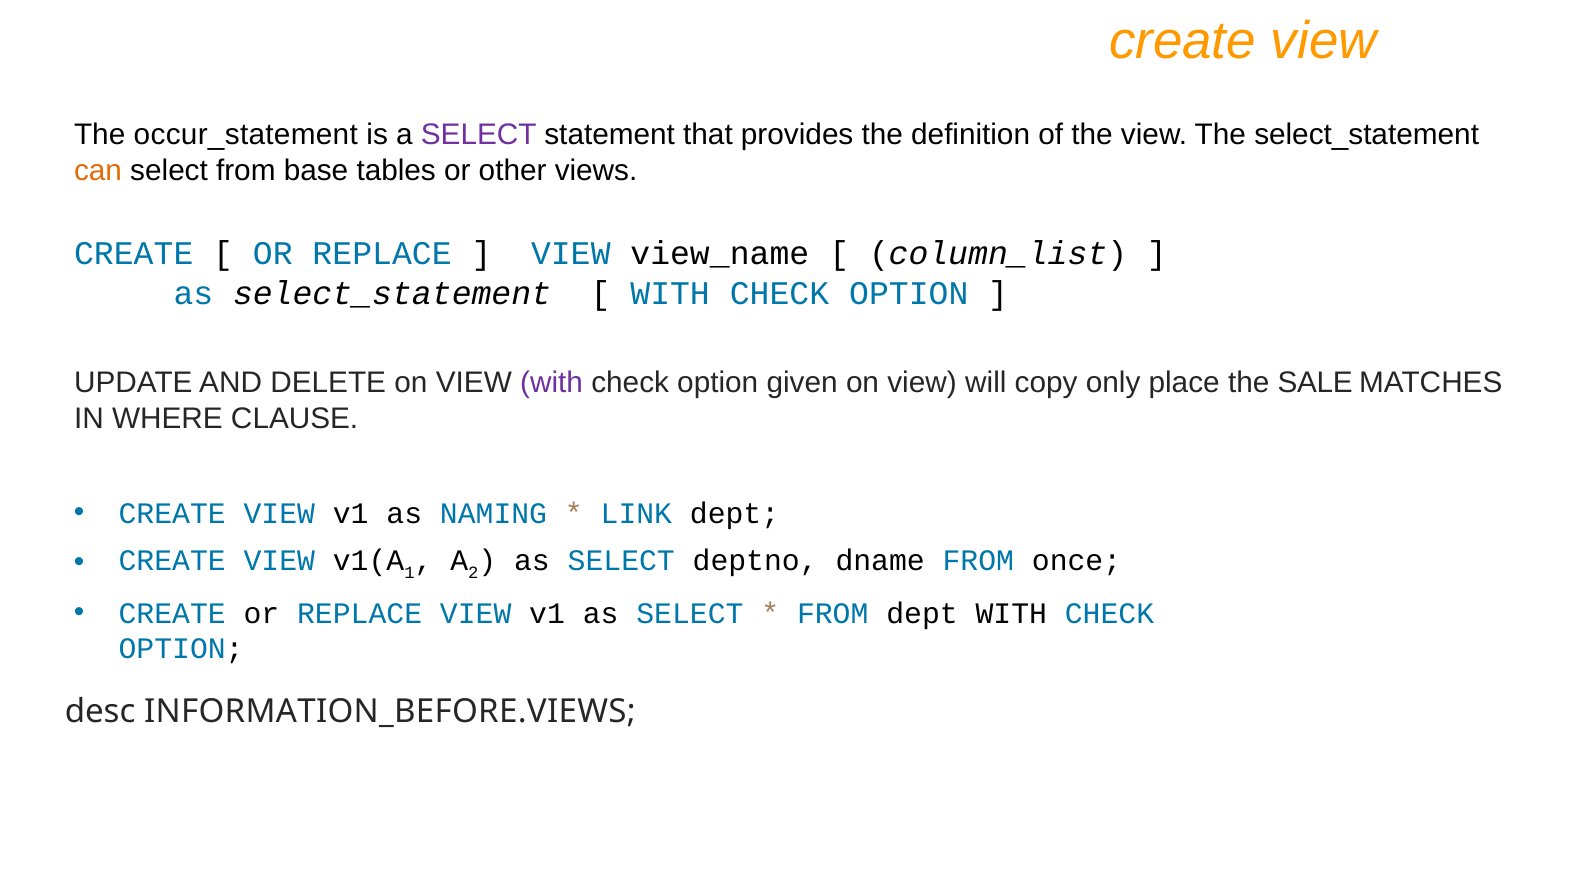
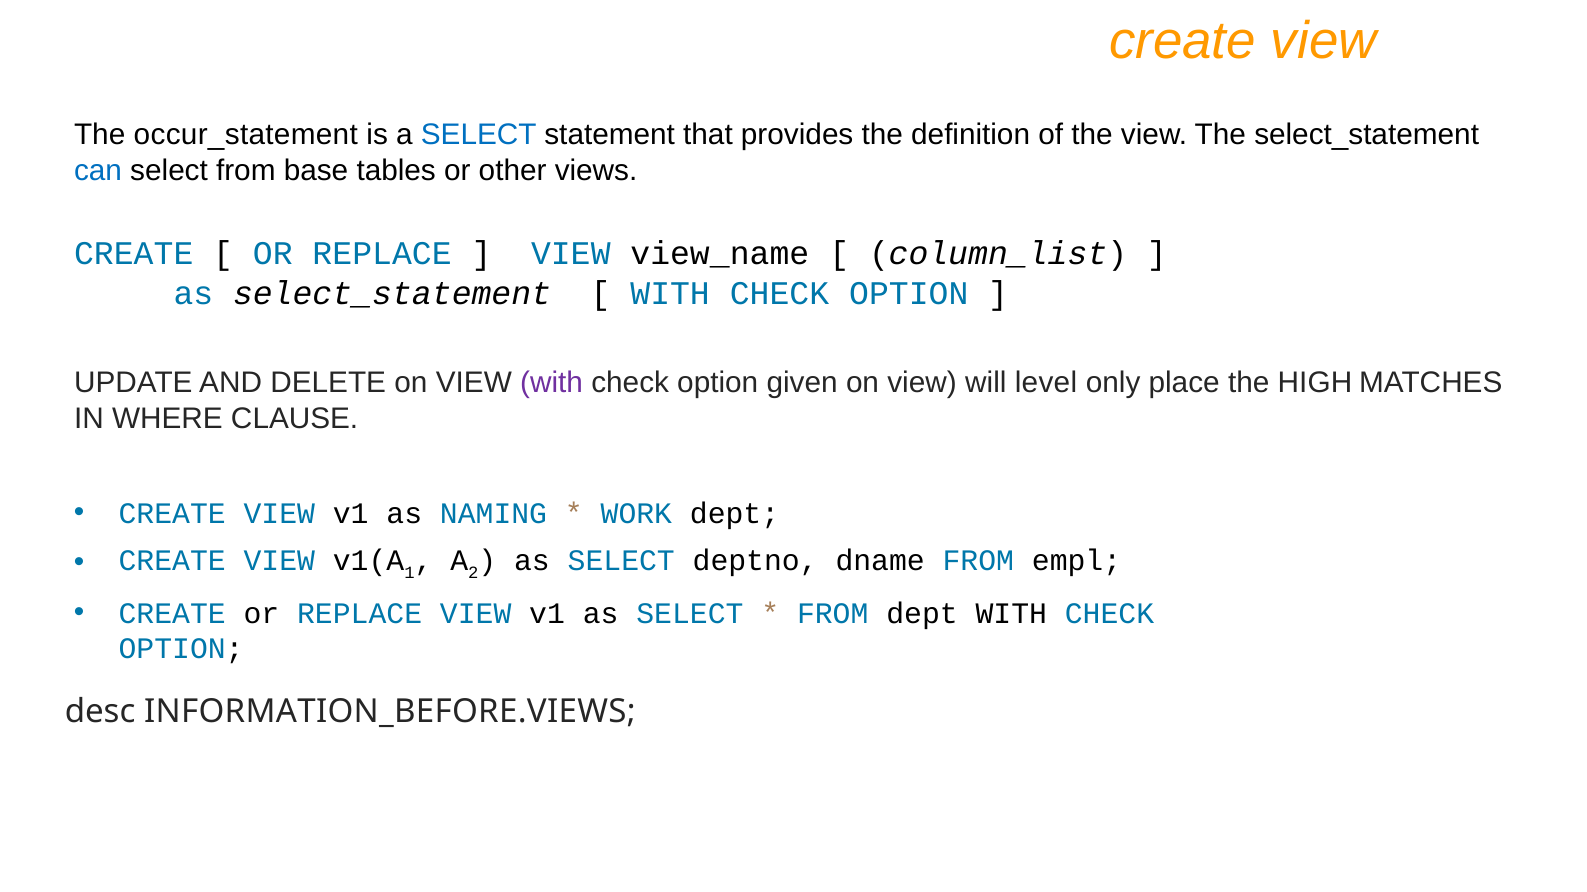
SELECT colour: purple -> blue (479, 135)
can colour: orange -> blue (98, 171)
copy: copy -> level (1046, 383)
SALE: SALE -> HIGH (1315, 383)
LINK: LINK -> WORK (636, 514)
once: once -> empl (1077, 561)
